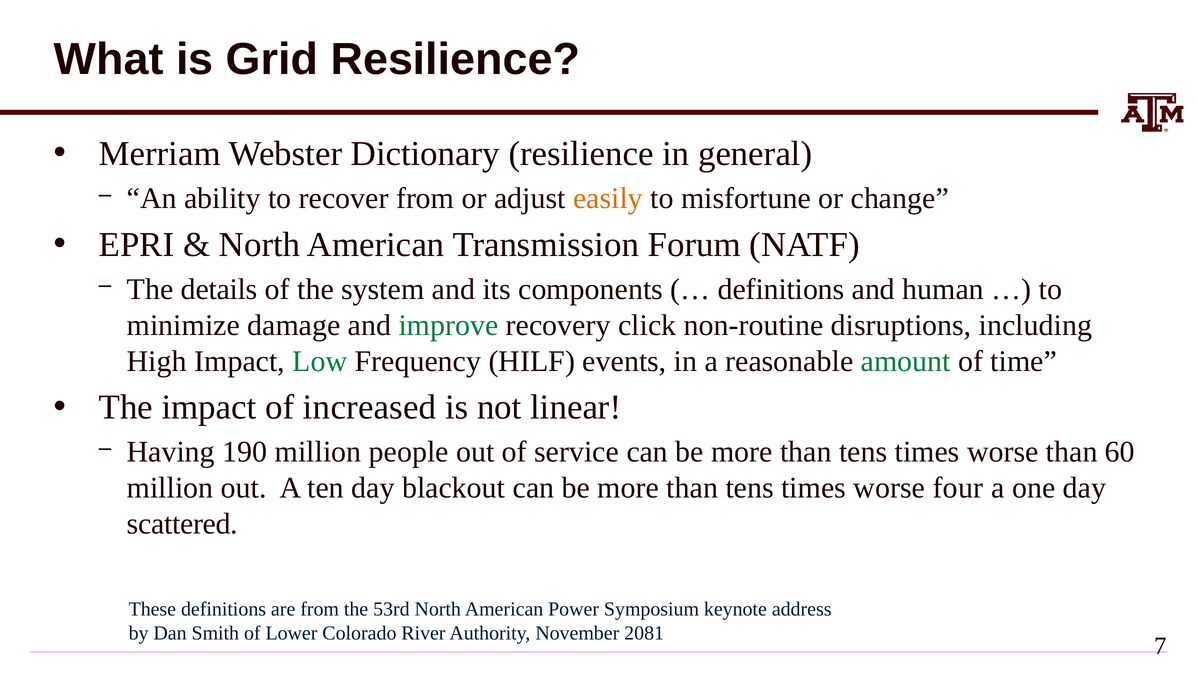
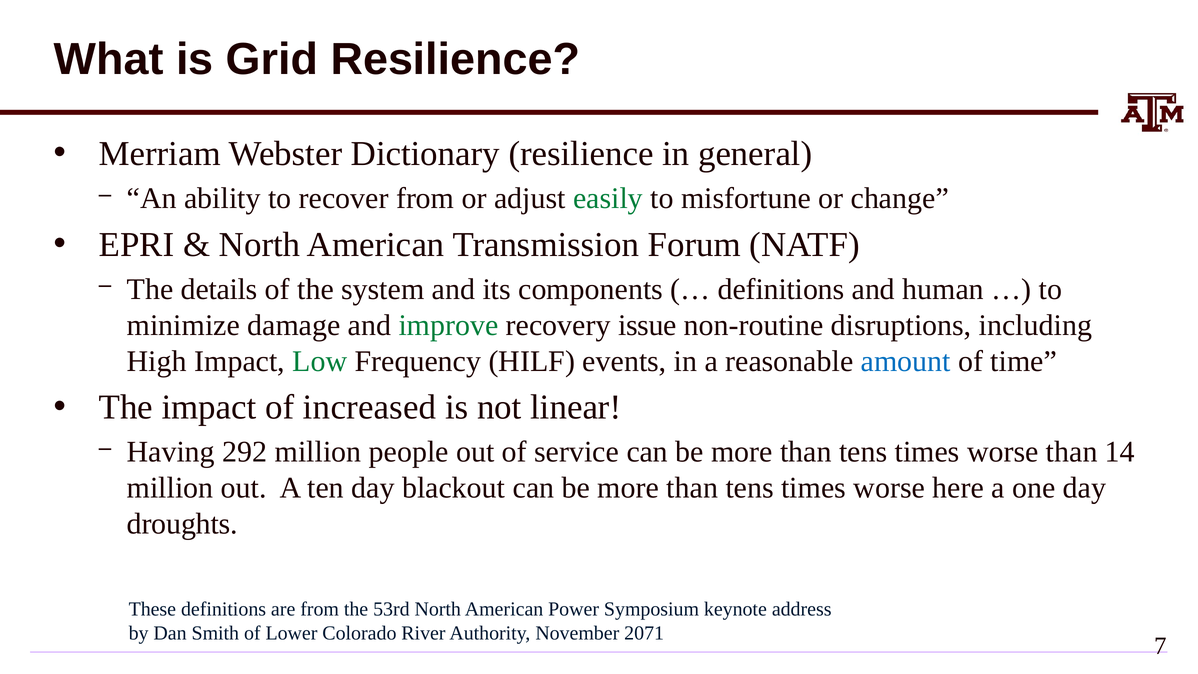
easily colour: orange -> green (608, 198)
click: click -> issue (647, 325)
amount colour: green -> blue (906, 361)
190: 190 -> 292 (245, 452)
60: 60 -> 14 (1120, 452)
four: four -> here (958, 488)
scattered: scattered -> droughts (182, 524)
2081: 2081 -> 2071 (644, 633)
